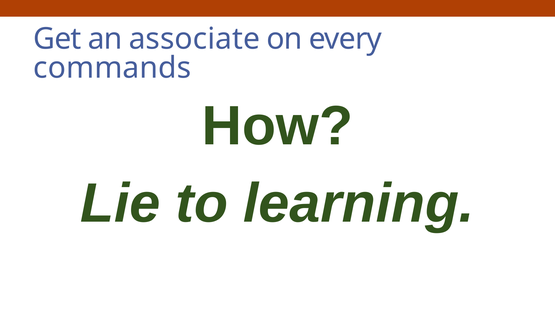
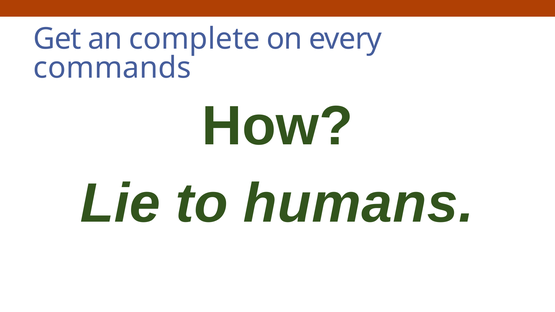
associate: associate -> complete (194, 39)
learning: learning -> humans (359, 204)
